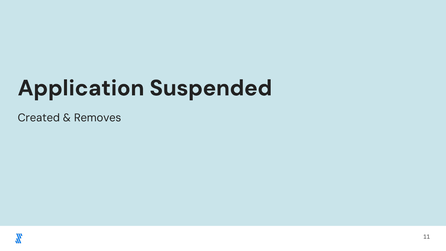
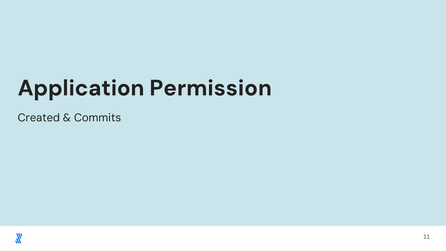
Suspended: Suspended -> Permission (211, 88)
Removes: Removes -> Commits (98, 118)
